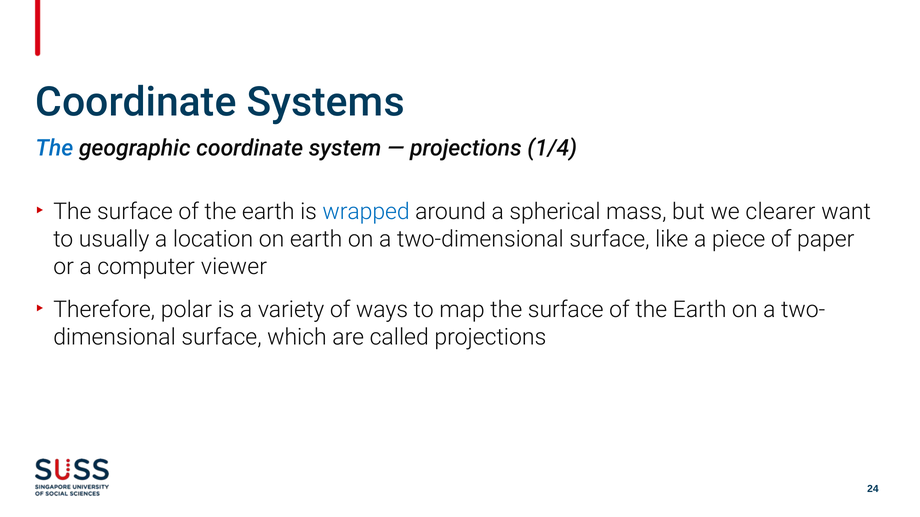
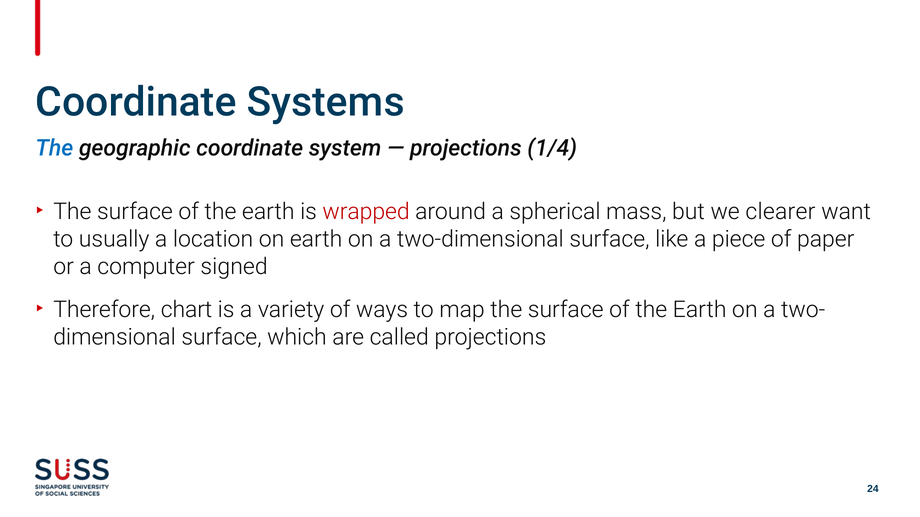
wrapped colour: blue -> red (366, 212)
viewer: viewer -> signed (234, 267)
polar: polar -> chart (187, 310)
